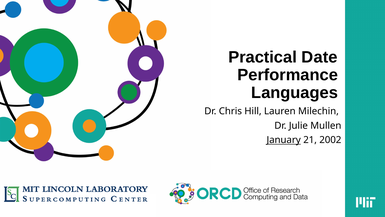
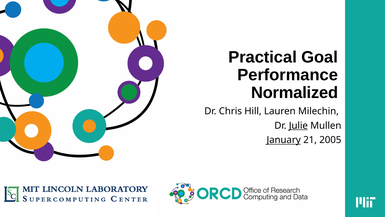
Date: Date -> Goal (320, 57)
Languages: Languages -> Normalized (295, 92)
Julie underline: none -> present (298, 125)
2002: 2002 -> 2005 (330, 140)
